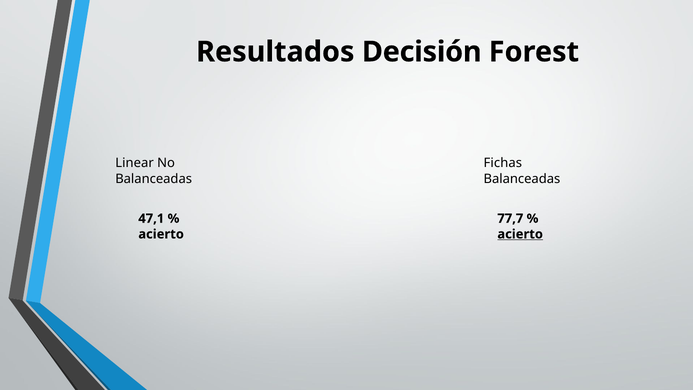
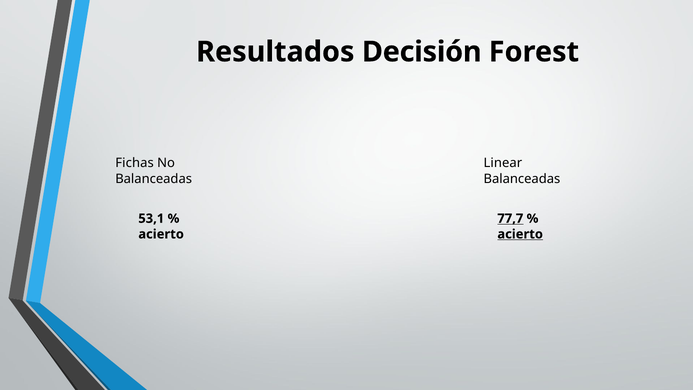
Linear: Linear -> Fichas (135, 163)
Fichas: Fichas -> Linear (503, 163)
47,1: 47,1 -> 53,1 (151, 218)
77,7 underline: none -> present (510, 218)
